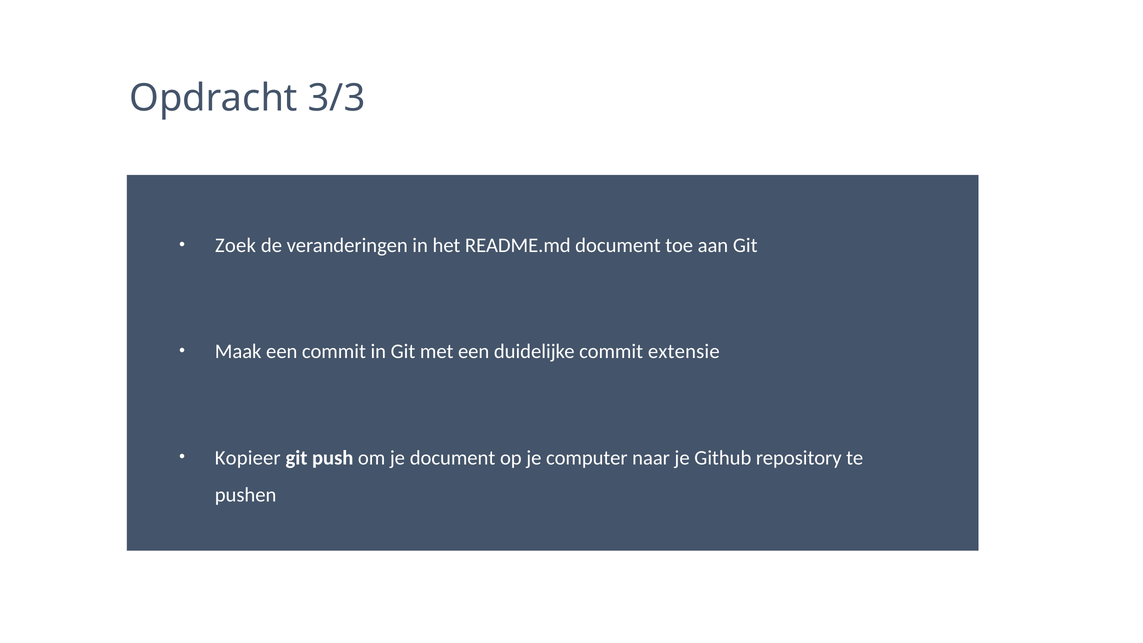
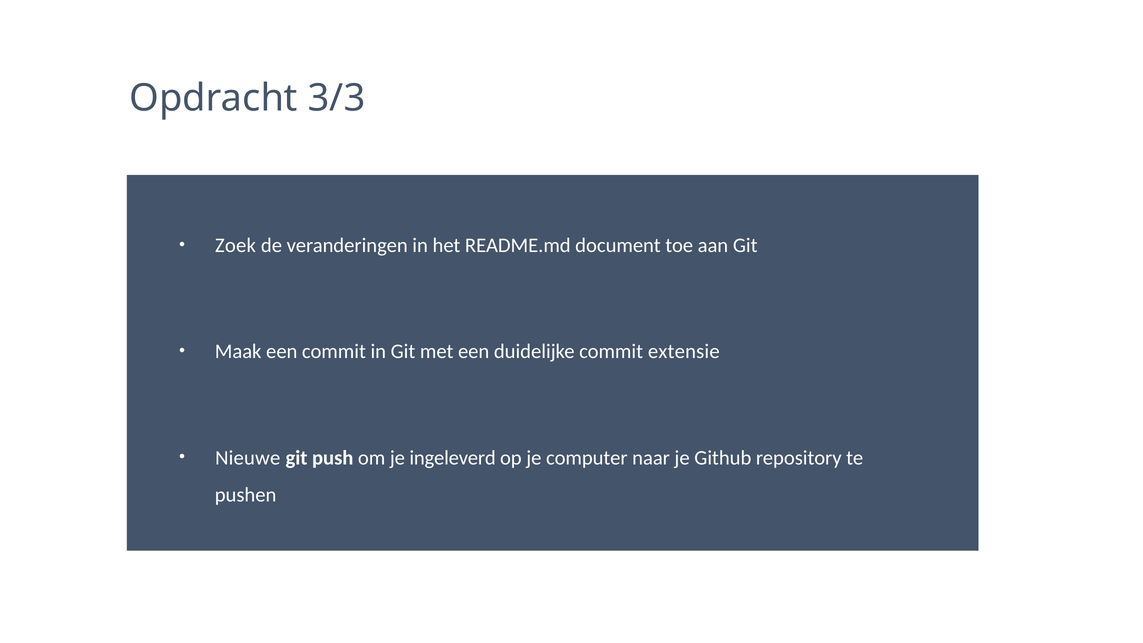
Kopieer: Kopieer -> Nieuwe (248, 458)
je document: document -> ingeleverd (453, 458)
